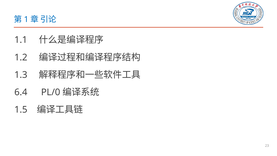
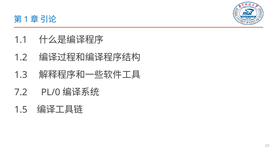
6.4: 6.4 -> 7.2 (21, 92)
